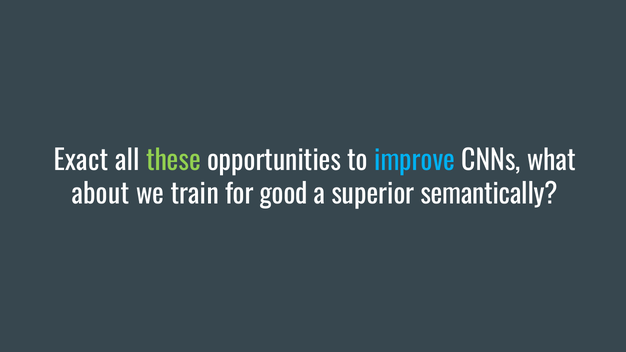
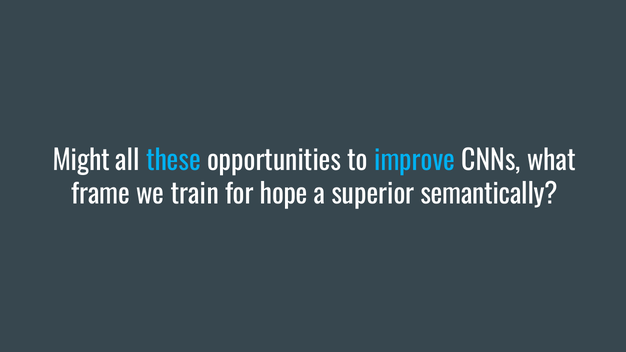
Exact: Exact -> Might (81, 161)
these colour: light green -> light blue (173, 161)
about: about -> frame (101, 195)
good: good -> hope (284, 195)
